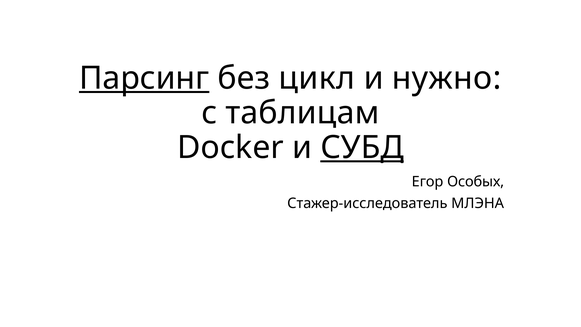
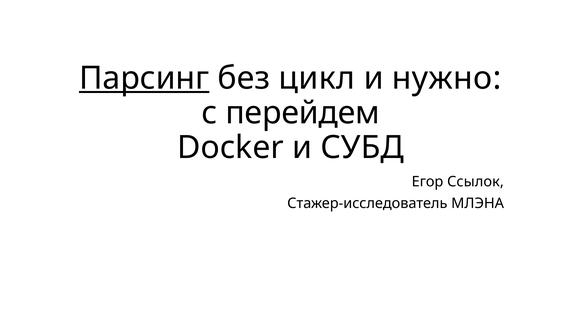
таблицам: таблицам -> перейдем (303, 113)
СУБД underline: present -> none (362, 148)
Особых: Особых -> Ссылок (475, 182)
